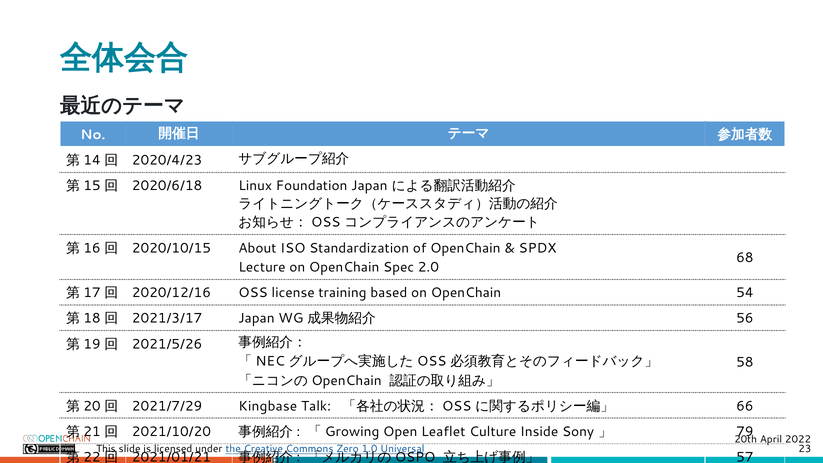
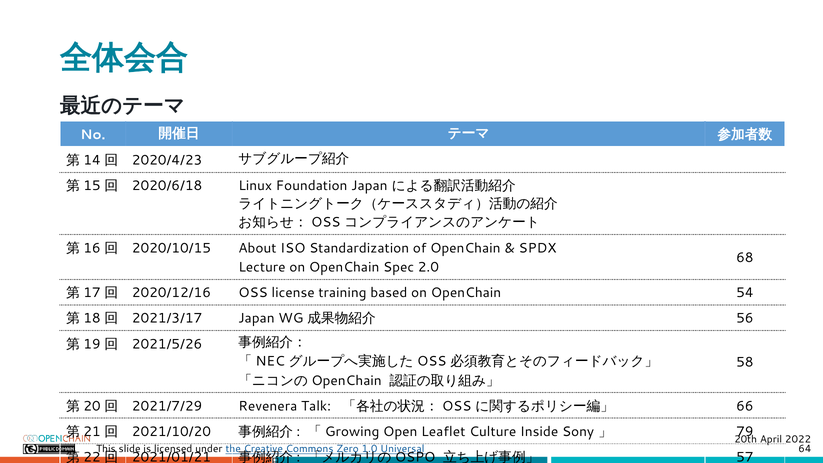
Kingbase: Kingbase -> Revenera (268, 406)
23: 23 -> 64 (805, 449)
